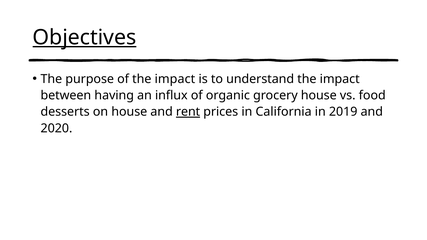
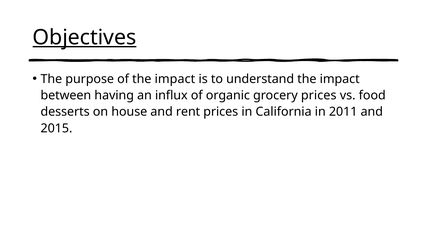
grocery house: house -> prices (319, 95)
rent underline: present -> none (188, 112)
2019: 2019 -> 2011 (343, 112)
2020: 2020 -> 2015 (56, 128)
